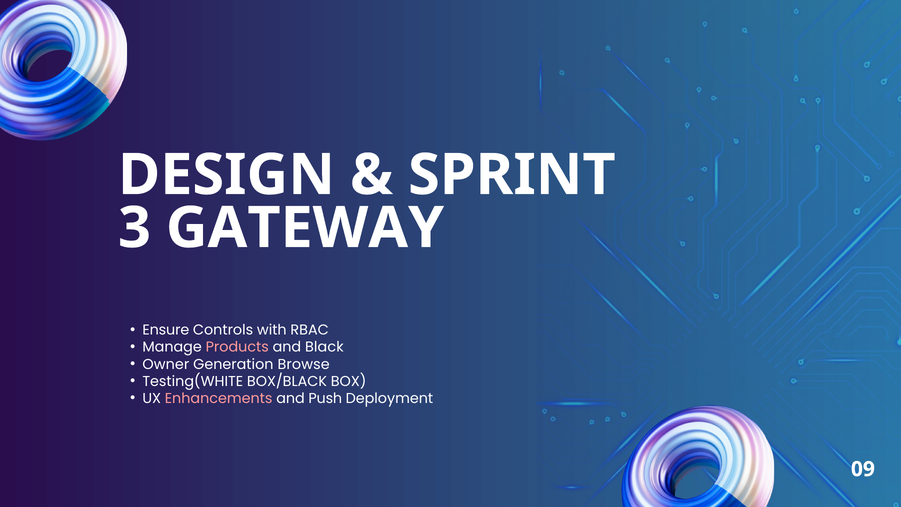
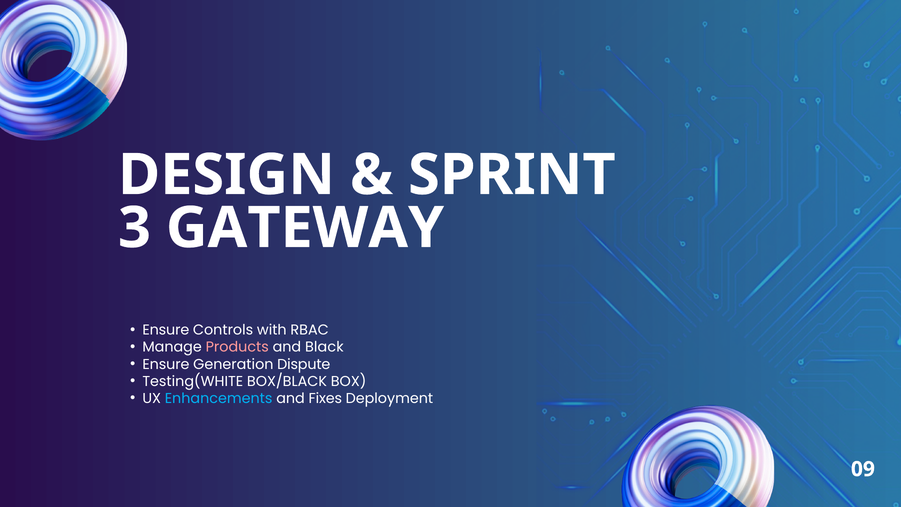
Owner: Owner -> Ensure (166, 364)
Browse: Browse -> Dispute (304, 364)
Enhancements colour: pink -> light blue (219, 398)
Push: Push -> Fixes (325, 398)
